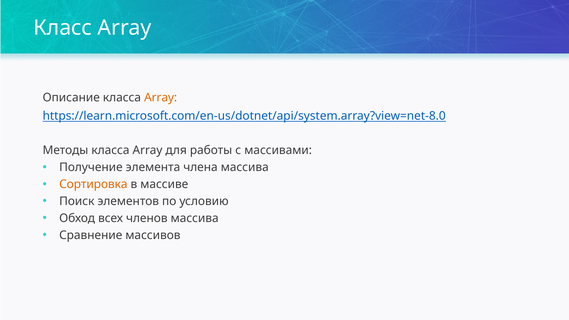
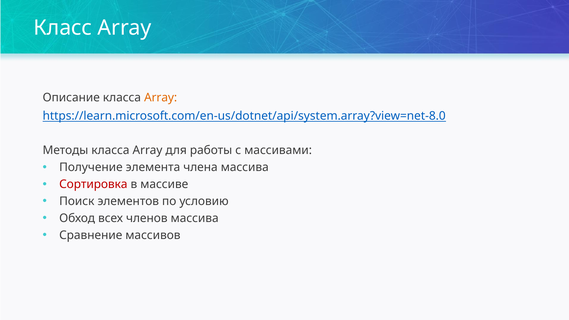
Сортировка colour: orange -> red (93, 184)
